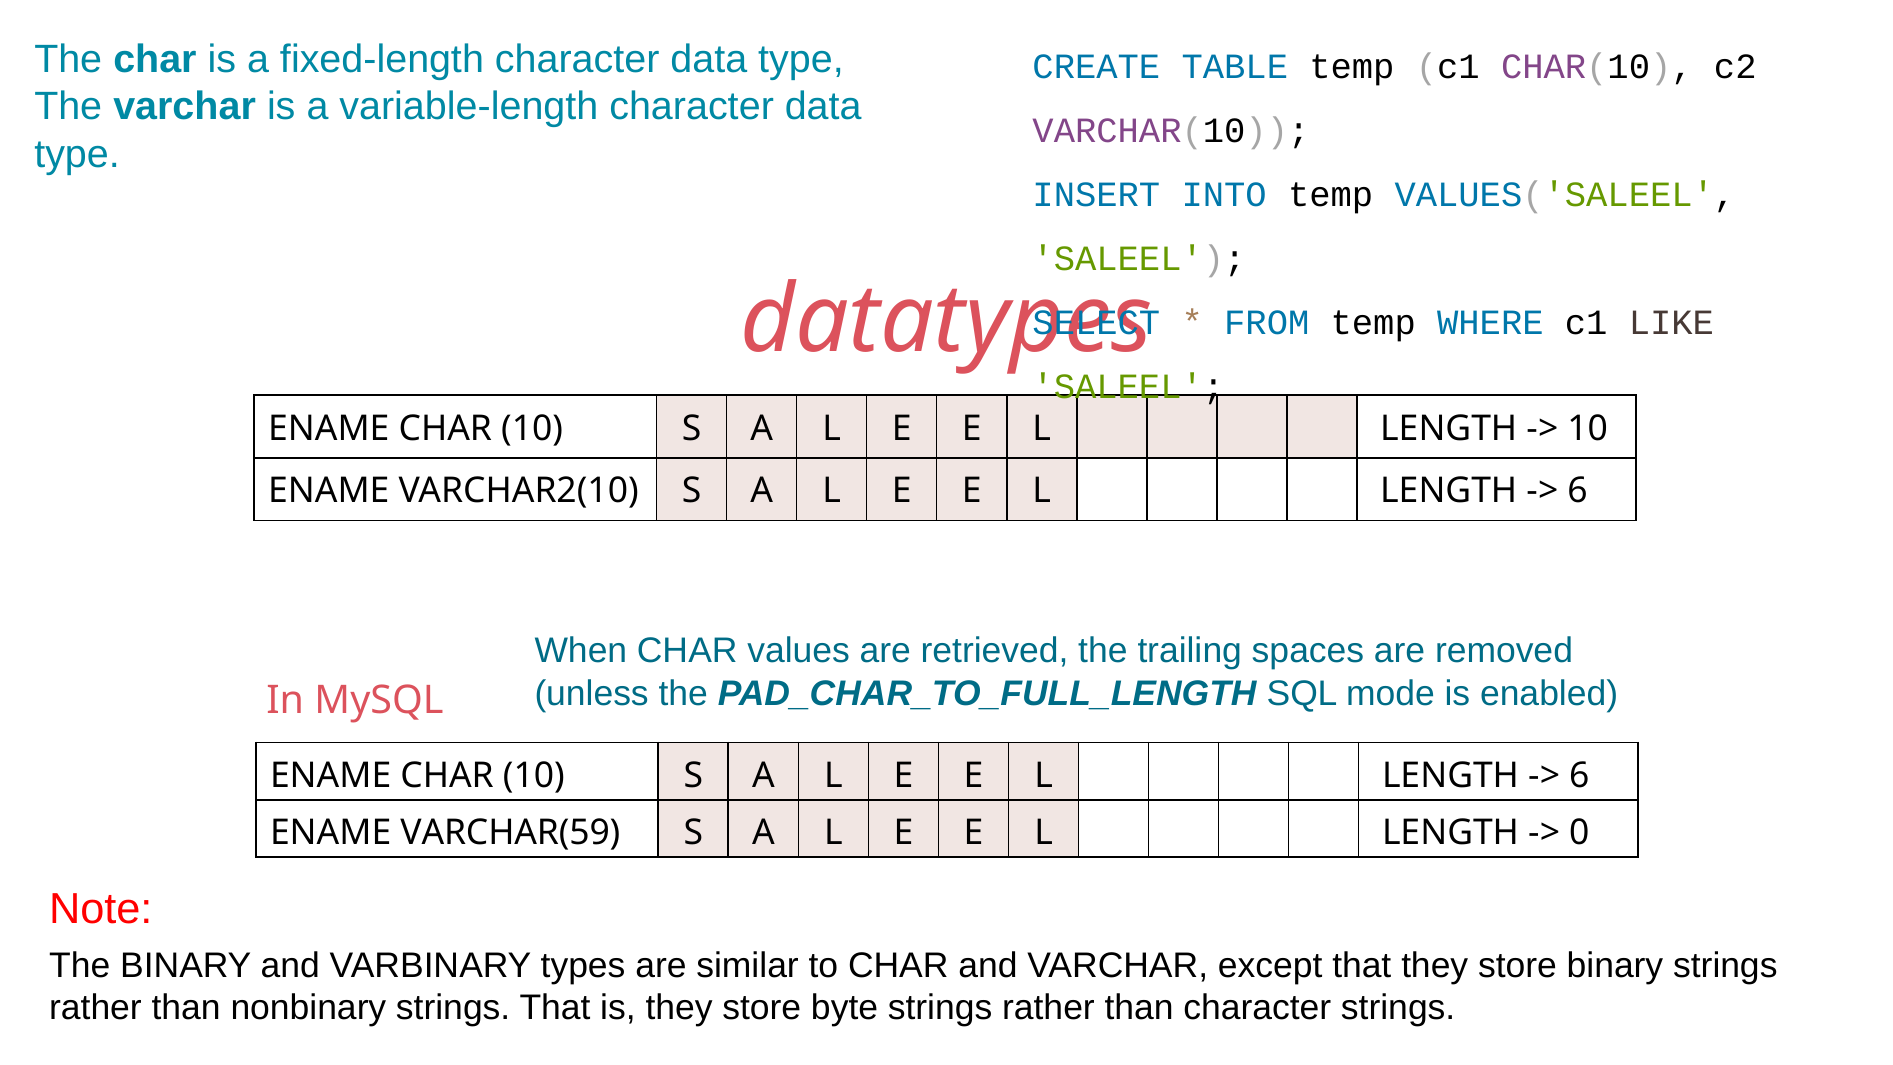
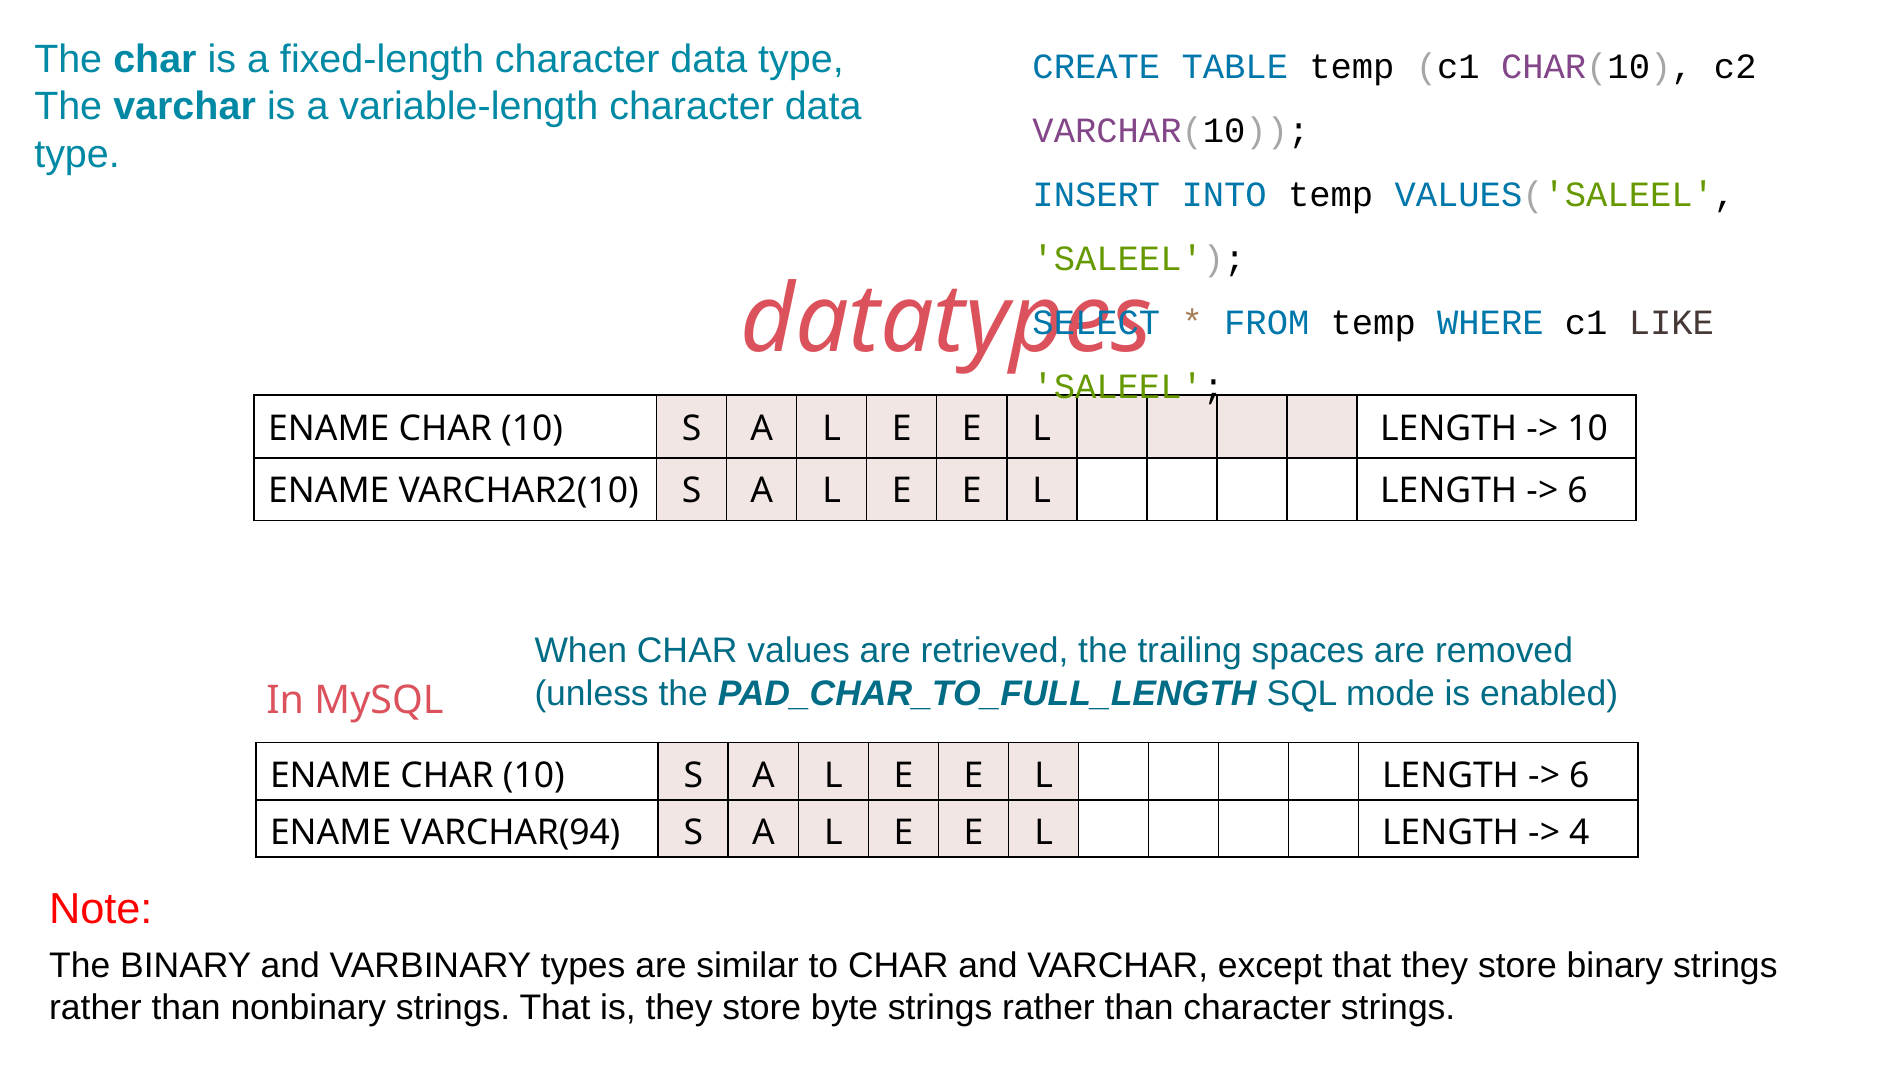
VARCHAR(59: VARCHAR(59 -> VARCHAR(94 (510, 833)
0: 0 -> 4 (1579, 833)
